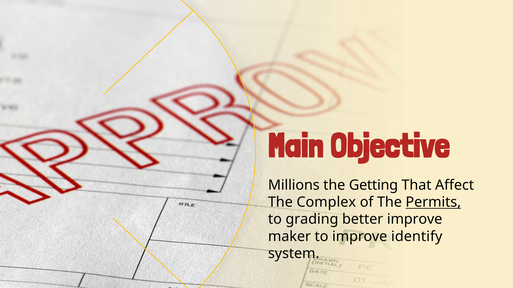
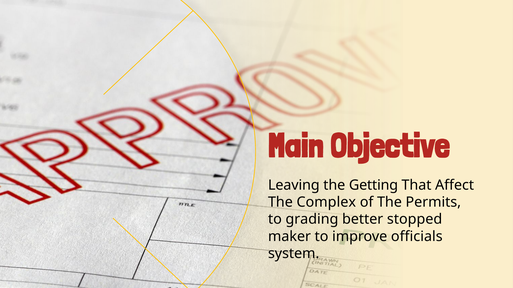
Millions: Millions -> Leaving (294, 186)
Permits underline: present -> none (433, 203)
better improve: improve -> stopped (415, 220)
identify: identify -> officials (417, 237)
